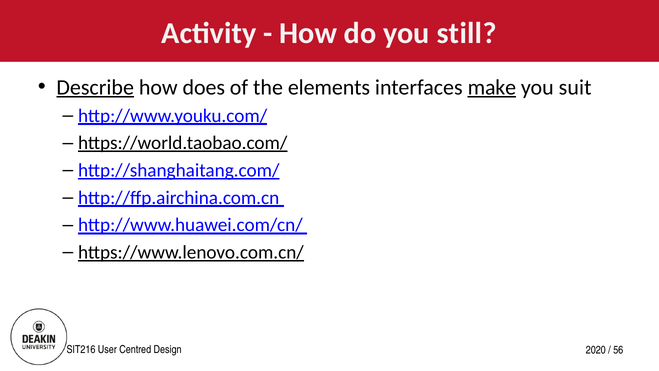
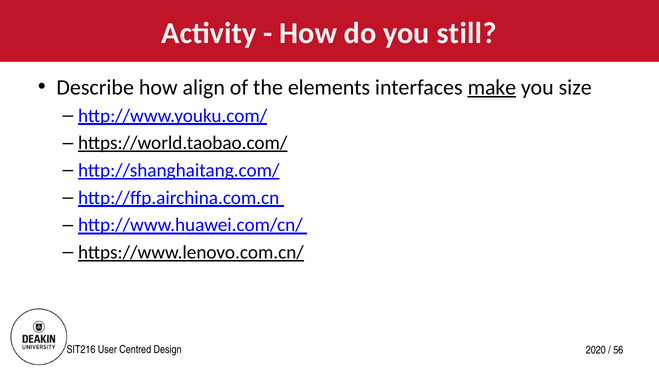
Describe underline: present -> none (95, 87)
does: does -> align (204, 87)
suit: suit -> size (575, 87)
